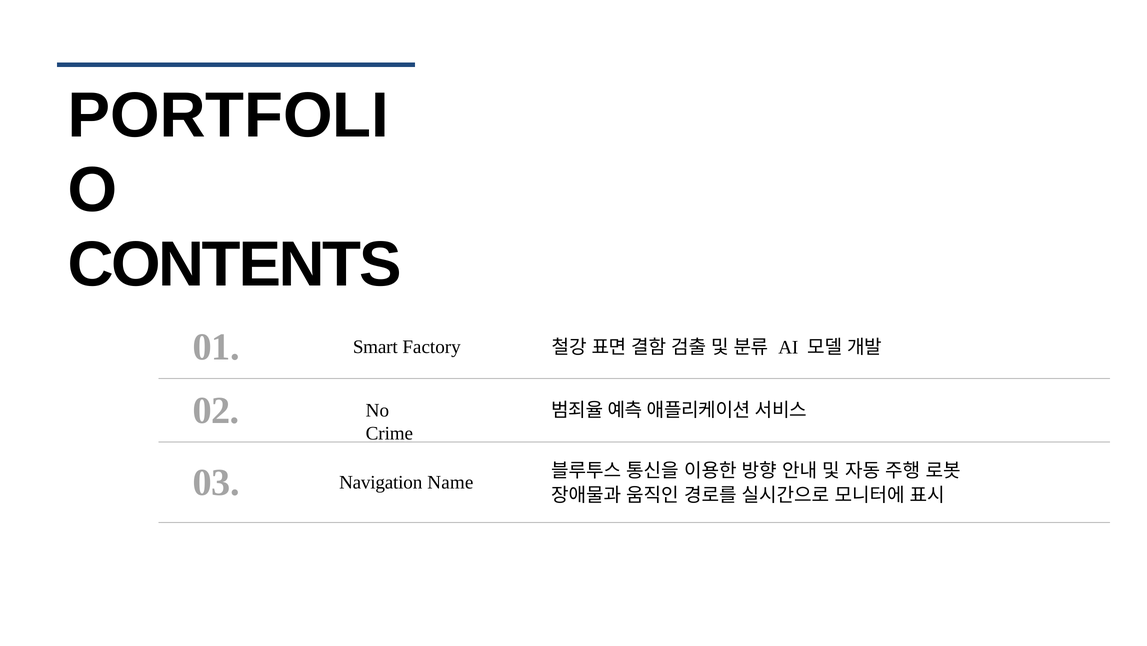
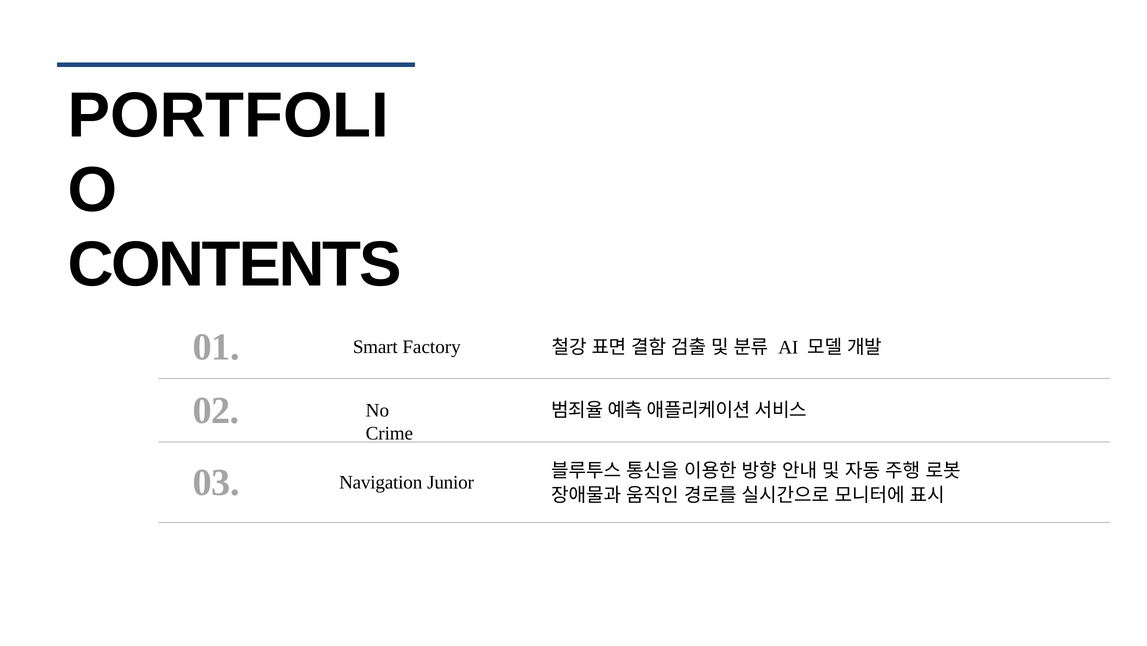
Name: Name -> Junior (451, 482)
